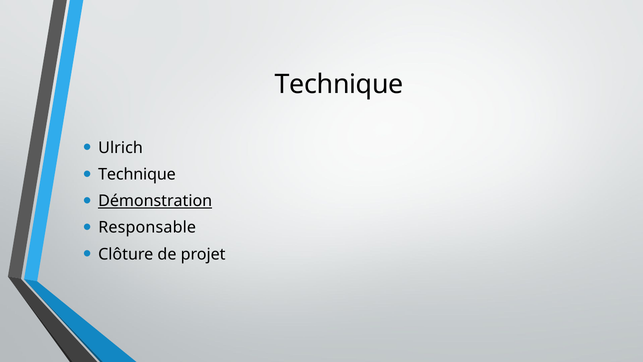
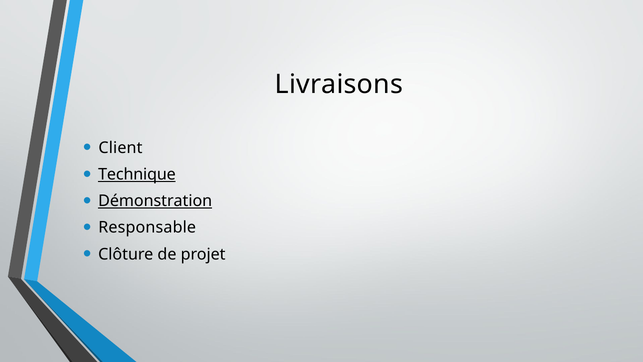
Technique: Technique -> Livraisons (339, 84)
Ulrich: Ulrich -> Client (120, 148)
Technique underline: none -> present (137, 174)
